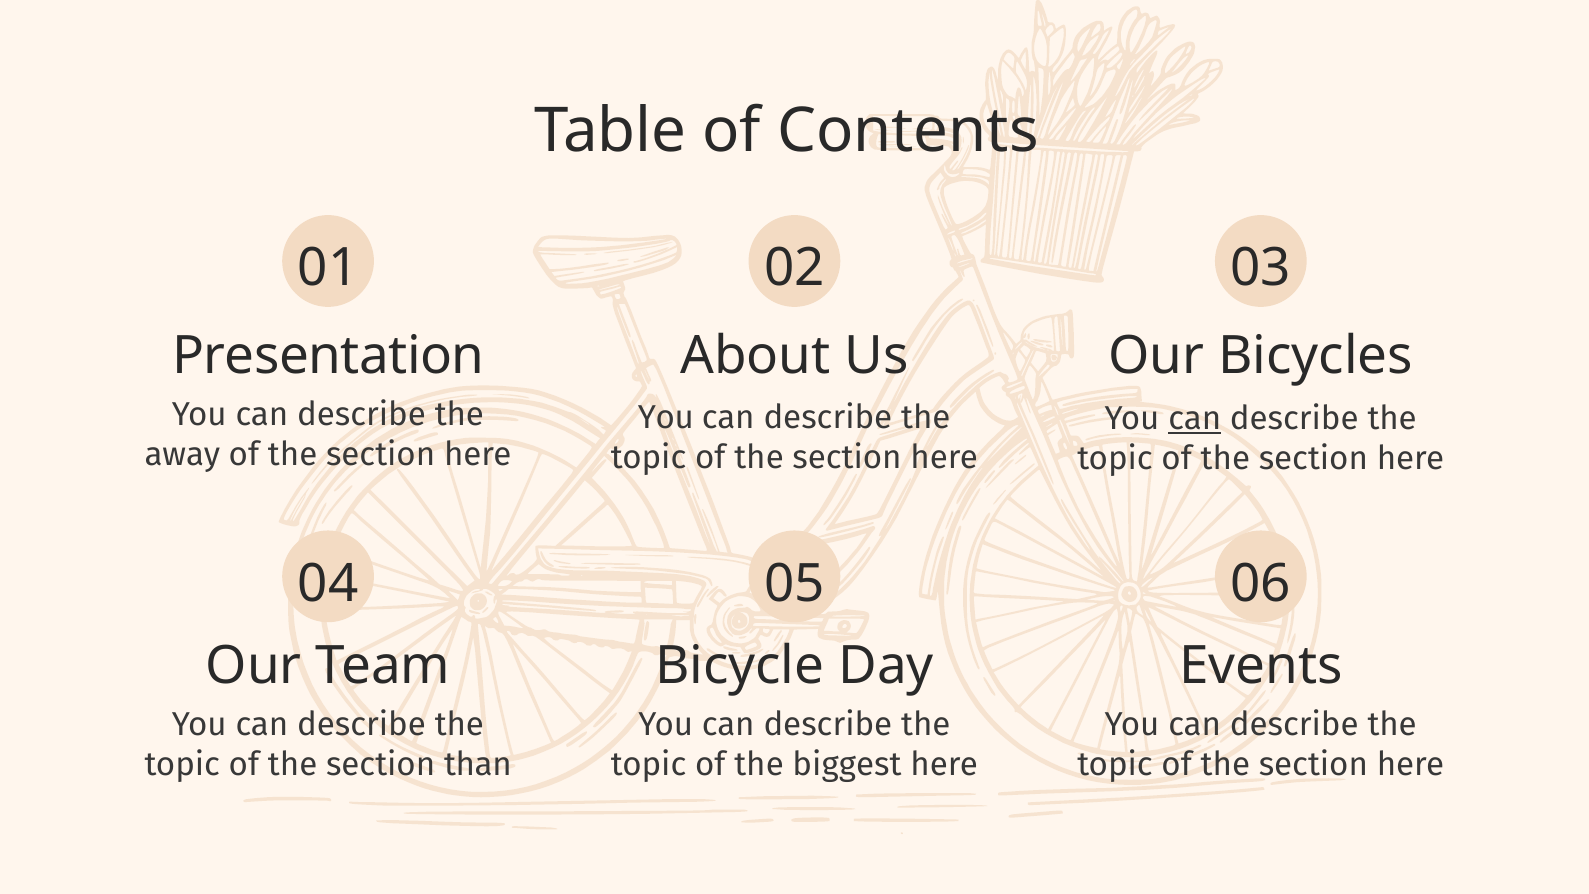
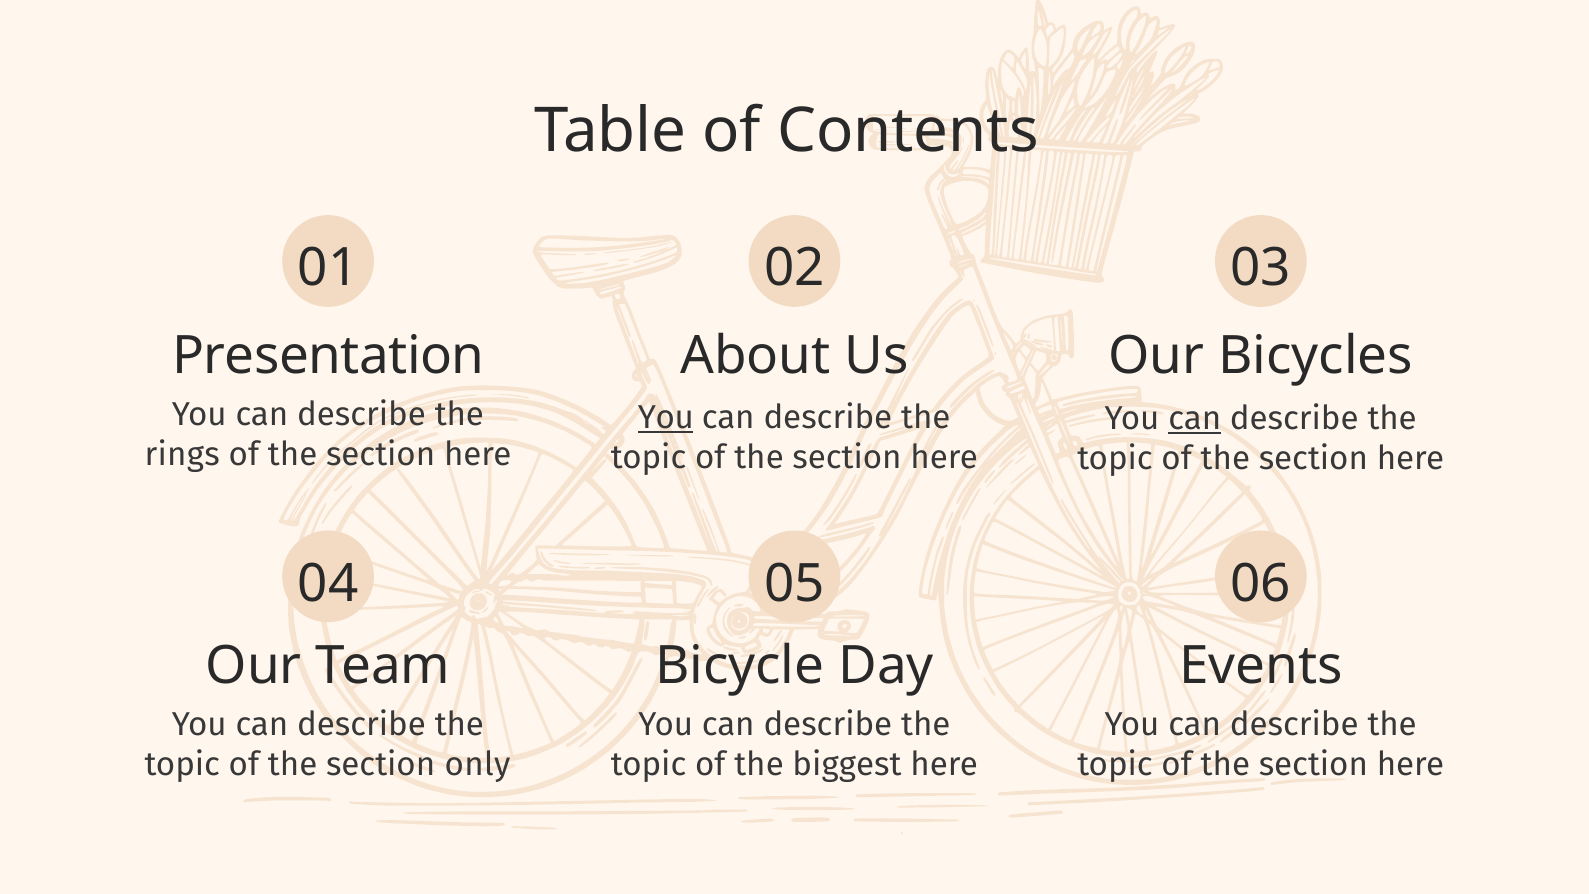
You underline: none -> present (666, 417)
away: away -> rings (182, 454)
than: than -> only (478, 764)
